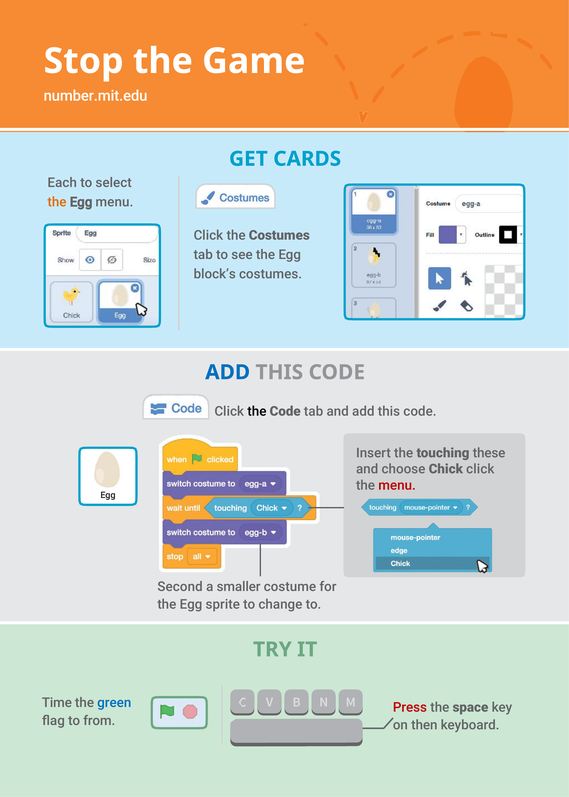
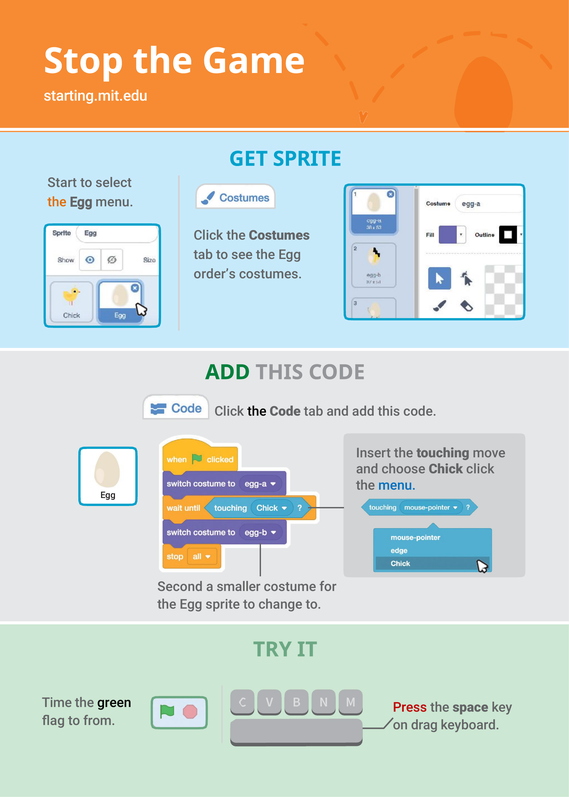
number.mit.edu: number.mit.edu -> starting.mit.edu (96, 96)
GET CARDS: CARDS -> SPRITE (307, 159)
Each: Each -> Start (62, 183)
block’s: block’s -> order’s (215, 274)
ADD colour: blue -> green (228, 372)
these: these -> move (489, 453)
menu colour: red -> blue (397, 485)
green colour: blue -> black (114, 703)
then: then -> drag (424, 725)
